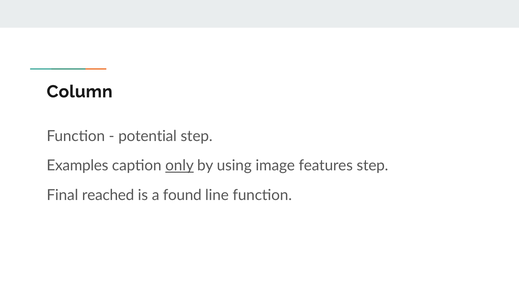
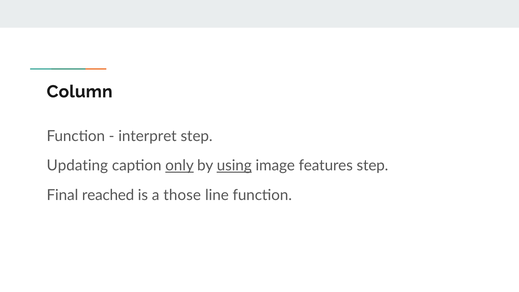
potential: potential -> interpret (148, 136)
Examples: Examples -> Updating (77, 166)
using underline: none -> present (234, 166)
found: found -> those (182, 195)
